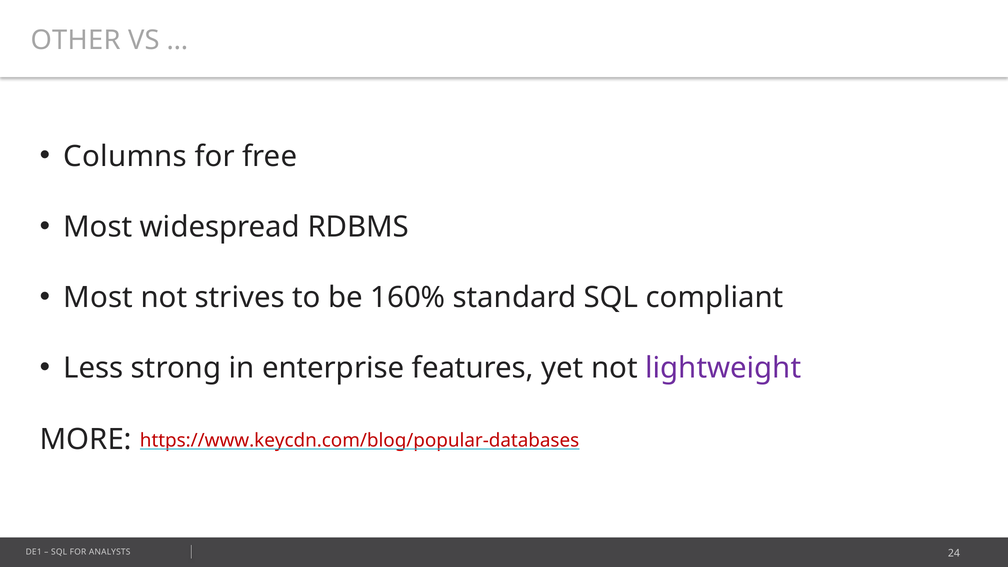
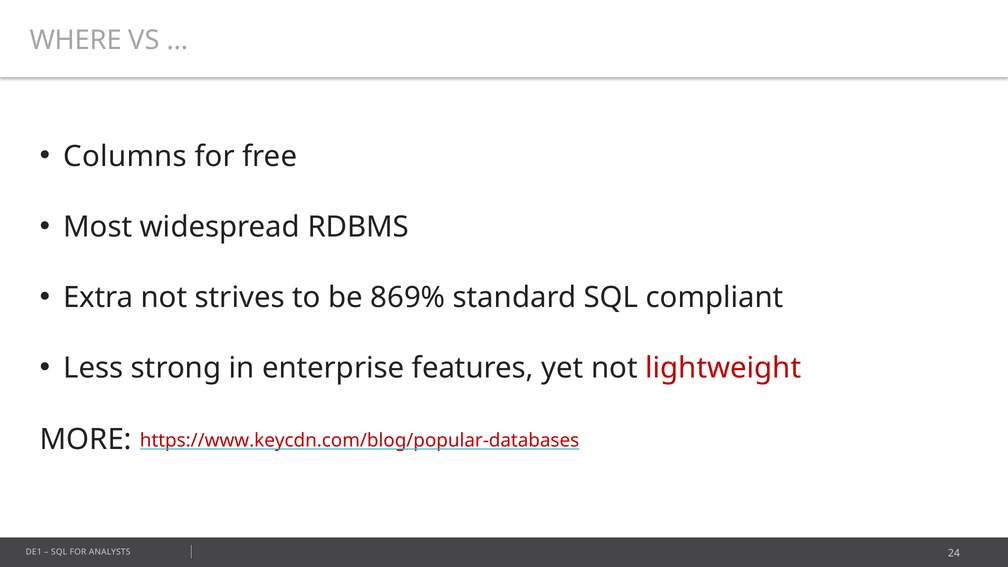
OTHER: OTHER -> WHERE (76, 40)
Most: Most -> Extra (98, 298)
160%: 160% -> 869% (408, 298)
lightweight colour: purple -> red (723, 368)
